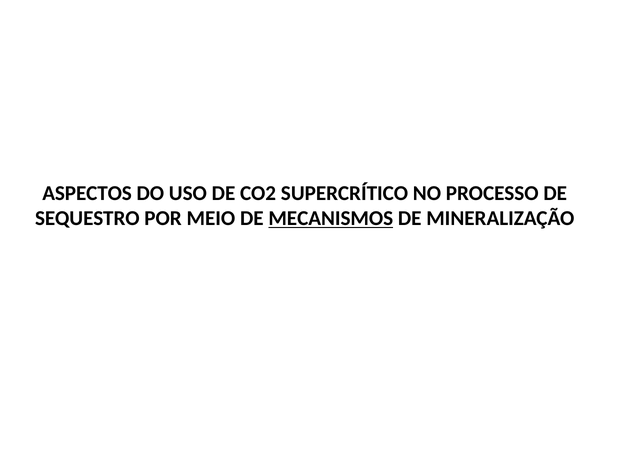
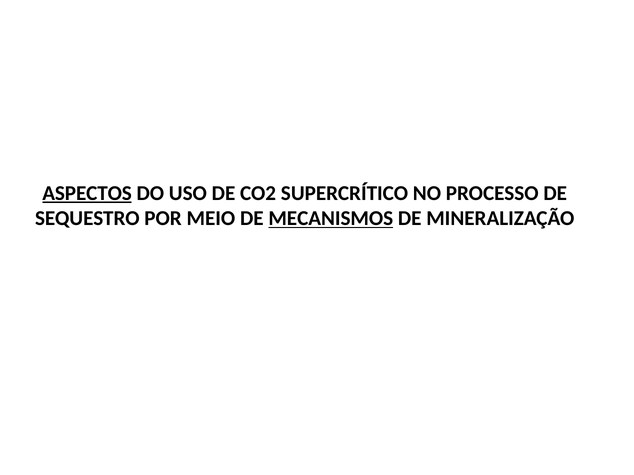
ASPECTOS underline: none -> present (87, 193)
